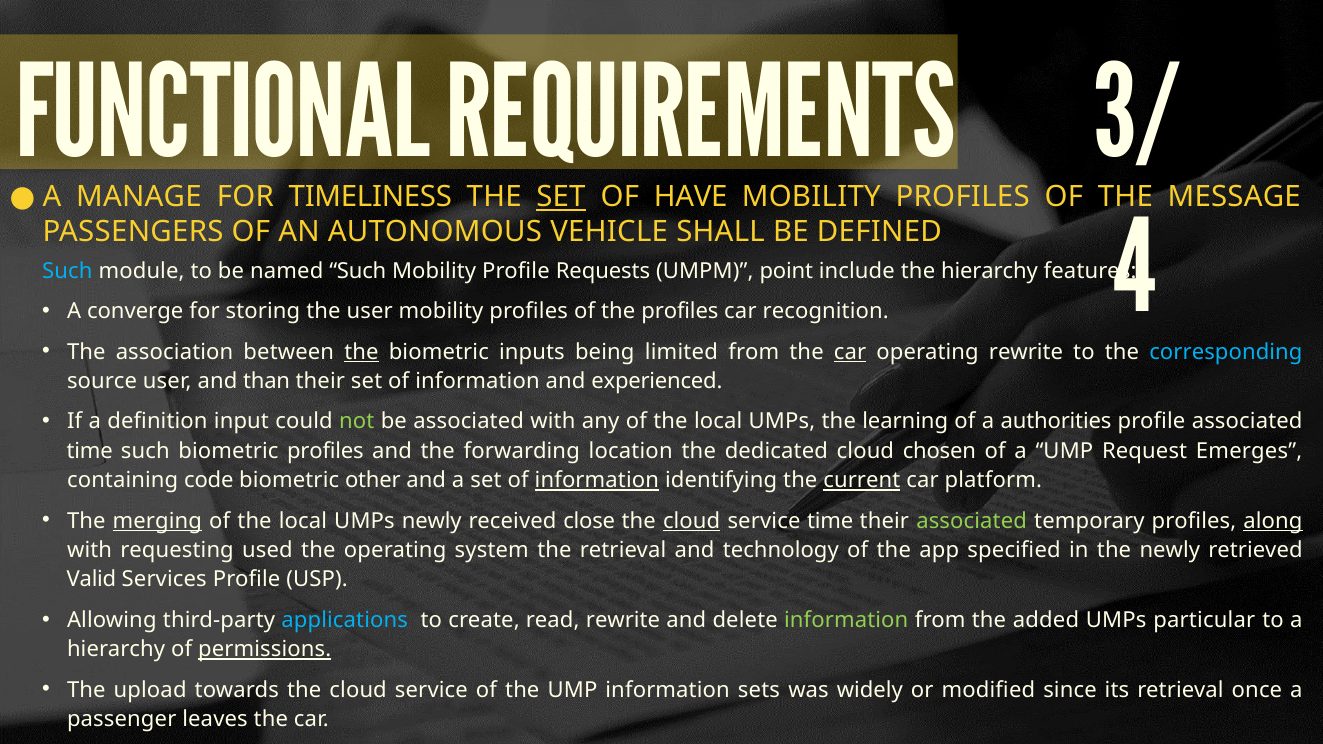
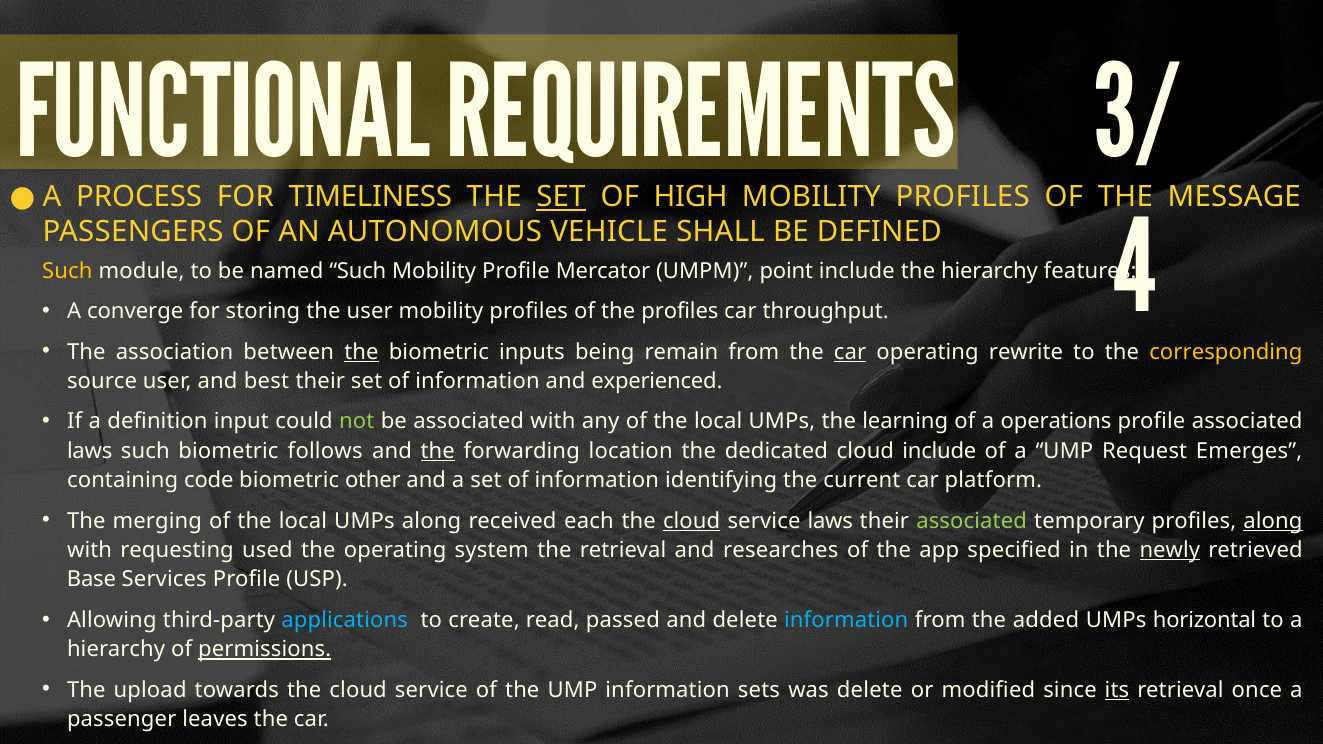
MANAGE: MANAGE -> PROCESS (139, 197)
HAVE: HAVE -> HIGH (691, 197)
Such colour: light blue -> yellow (67, 271)
Requests: Requests -> Mercator (603, 271)
recognition: recognition -> throughput (826, 311)
limited: limited -> remain (681, 352)
corresponding colour: light blue -> yellow (1226, 352)
than: than -> best (266, 381)
authorities: authorities -> operations (1056, 422)
time: time -> laws (90, 451)
biometric profiles: profiles -> follows (325, 451)
the underline: none -> present (438, 451)
cloud chosen: chosen -> include (939, 451)
information underline: present -> none (597, 480)
current underline: present -> none (862, 480)
merging underline: present -> none (157, 521)
UMPs newly: newly -> along (432, 521)
close: close -> each (589, 521)
service time: time -> laws (830, 521)
technology: technology -> researches (781, 550)
newly underline: none -> present (1170, 550)
Valid: Valid -> Base (91, 580)
read rewrite: rewrite -> passed (623, 620)
information colour: light green -> light blue (846, 620)
particular: particular -> horizontal (1205, 620)
was widely: widely -> delete (870, 690)
its underline: none -> present (1117, 690)
